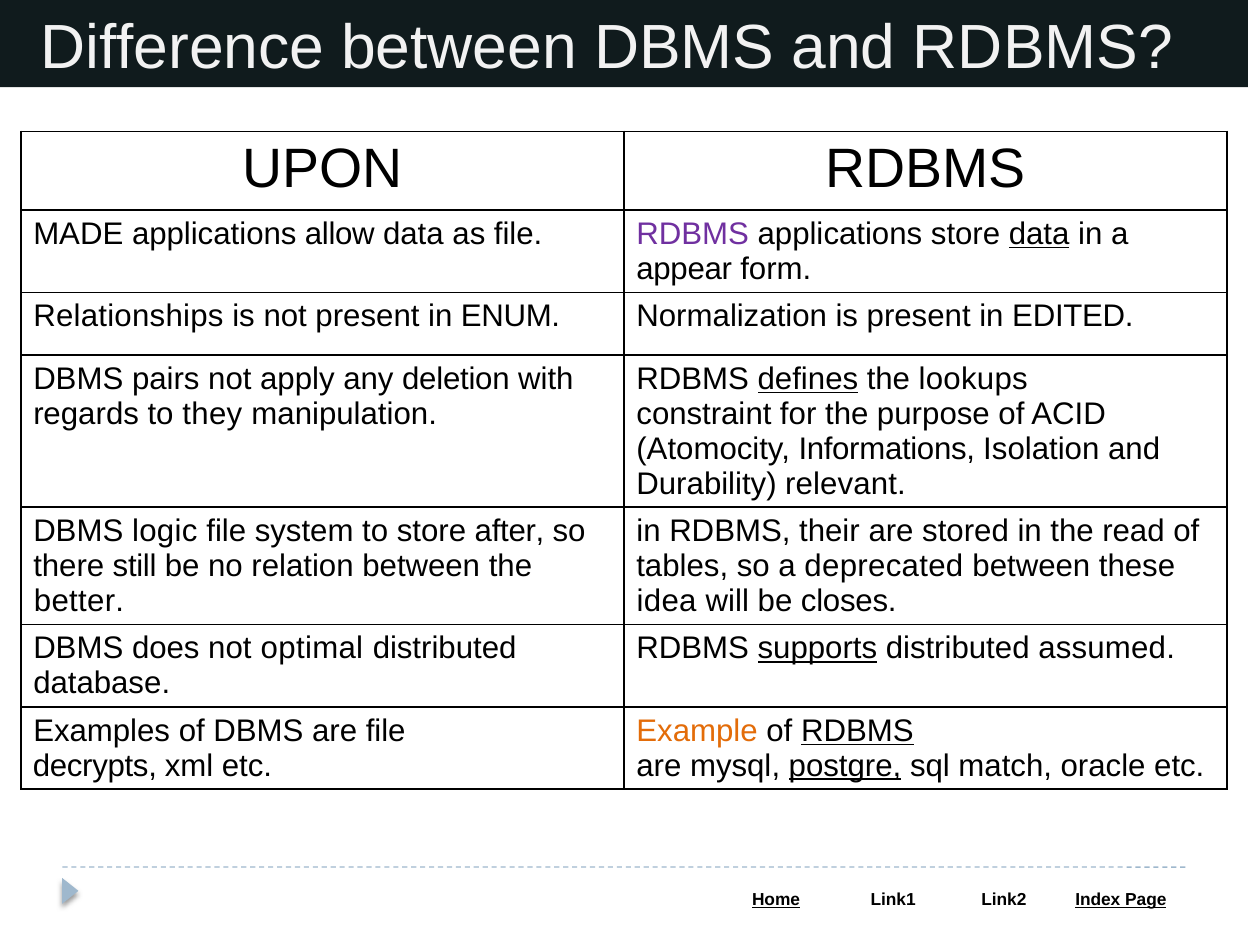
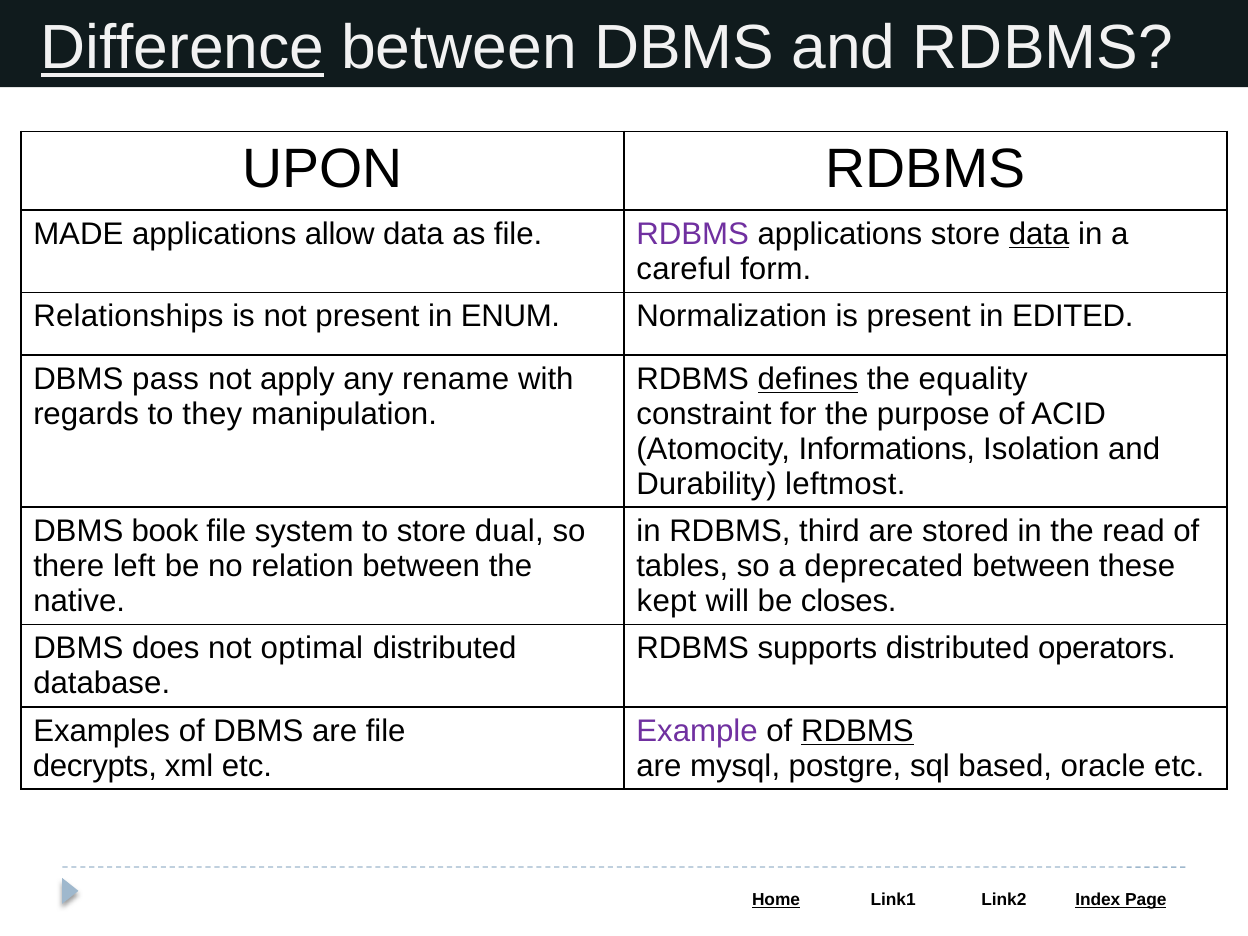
Difference underline: none -> present (182, 48)
appear: appear -> careful (684, 269)
pairs: pairs -> pass (166, 379)
deletion: deletion -> rename (456, 379)
lookups: lookups -> equality (973, 379)
relevant: relevant -> leftmost (845, 484)
logic: logic -> book (165, 531)
after: after -> dual (509, 531)
their: their -> third (829, 531)
still: still -> left (134, 566)
better: better -> native (79, 601)
idea: idea -> kept (667, 601)
supports underline: present -> none (817, 649)
assumed: assumed -> operators (1107, 649)
Example colour: orange -> purple (697, 731)
postgre underline: present -> none (845, 766)
match: match -> based (1005, 766)
